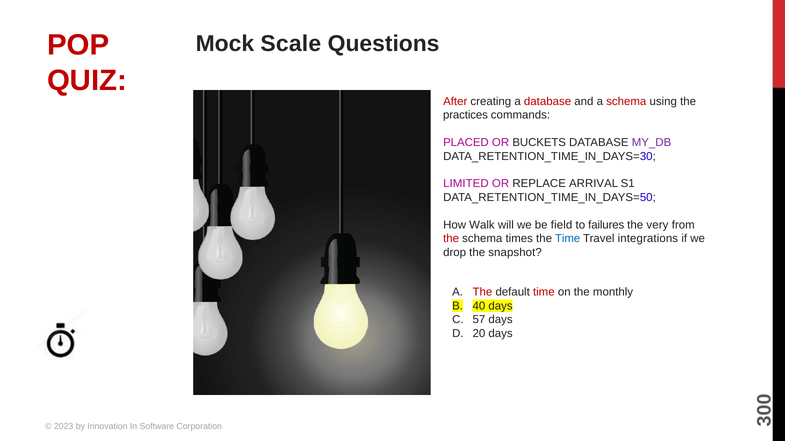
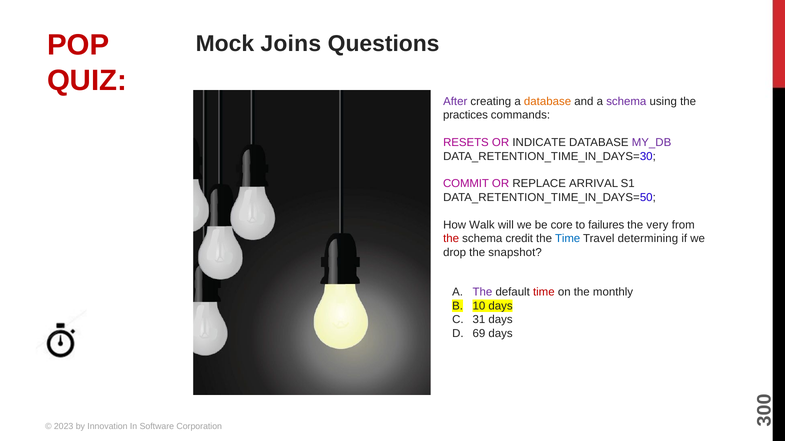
Scale: Scale -> Joins (291, 44)
After colour: red -> purple (455, 101)
database colour: red -> orange (548, 101)
schema colour: red -> purple (626, 101)
PLACED: PLACED -> RESETS (466, 143)
BUCKETS: BUCKETS -> INDICATE (539, 143)
LIMITED: LIMITED -> COMMIT (466, 184)
field: field -> core (562, 225)
times: times -> credit (519, 239)
integrations: integrations -> determining (648, 239)
The colour: red -> purple (482, 293)
40: 40 -> 10 (479, 306)
57: 57 -> 31 (479, 320)
20: 20 -> 69 (479, 334)
